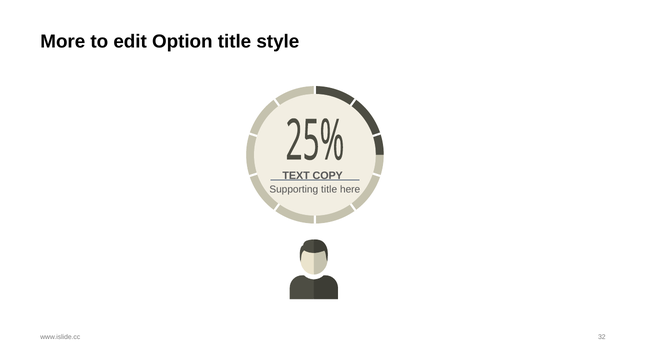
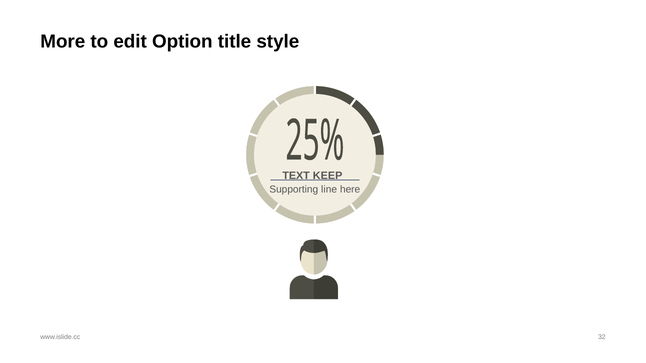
COPY: COPY -> KEEP (328, 176)
Supporting title: title -> line (329, 190)
